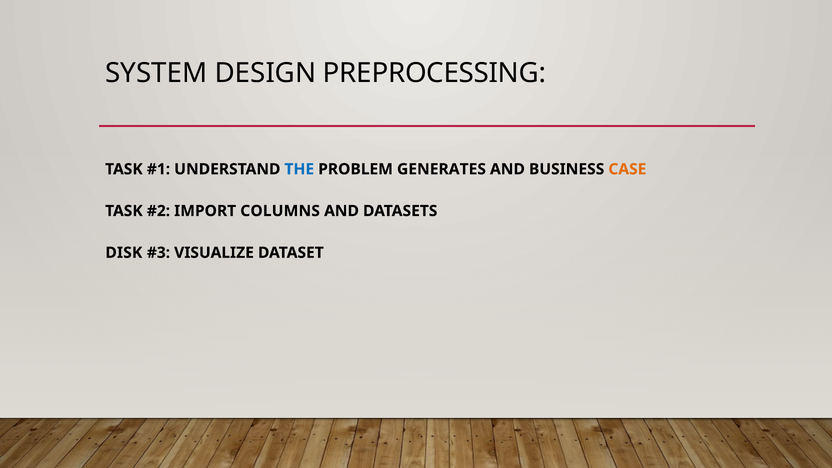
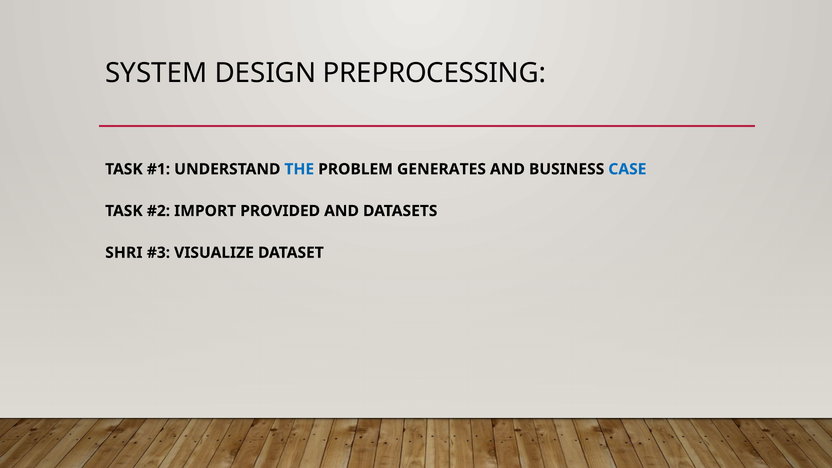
CASE colour: orange -> blue (627, 169)
COLUMNS: COLUMNS -> PROVIDED (280, 211)
DISK: DISK -> SHRI (124, 253)
